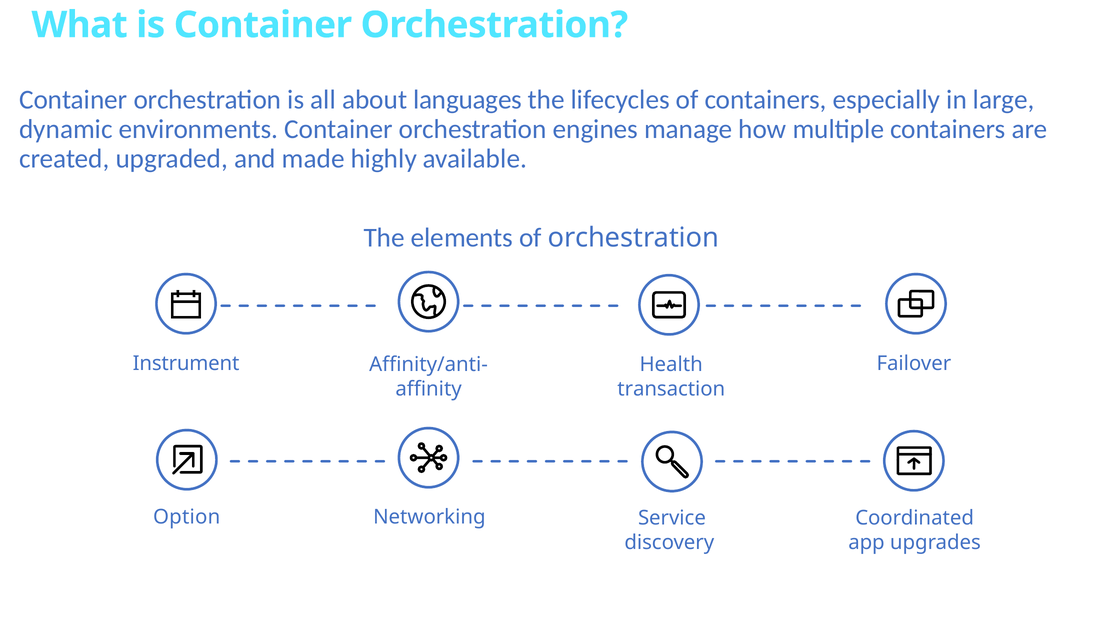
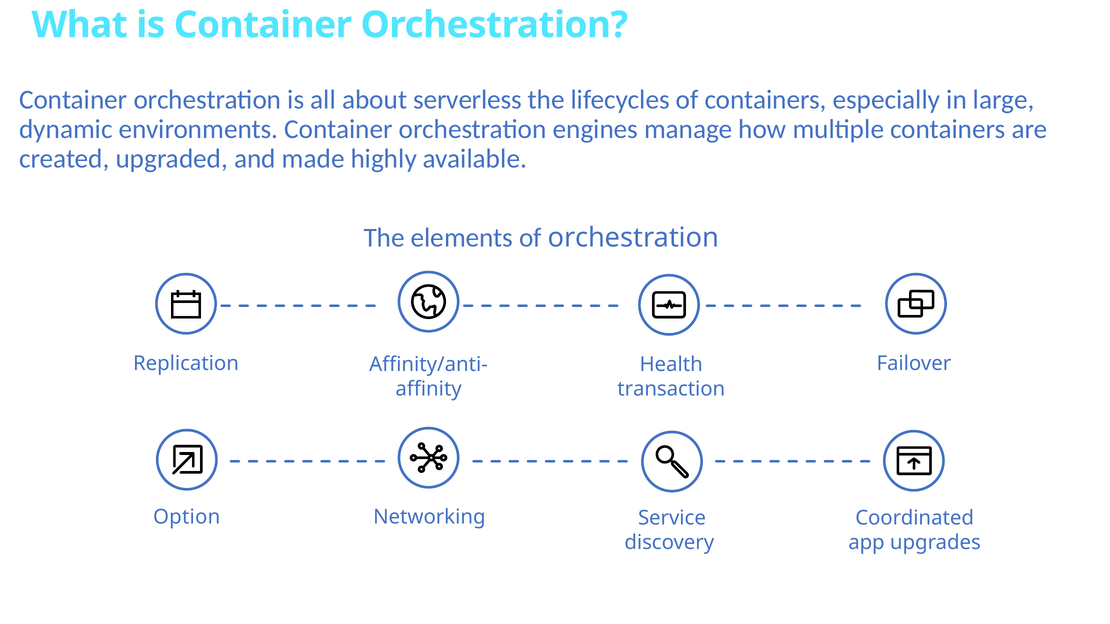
languages: languages -> serverless (468, 100)
Instrument: Instrument -> Replication (186, 364)
